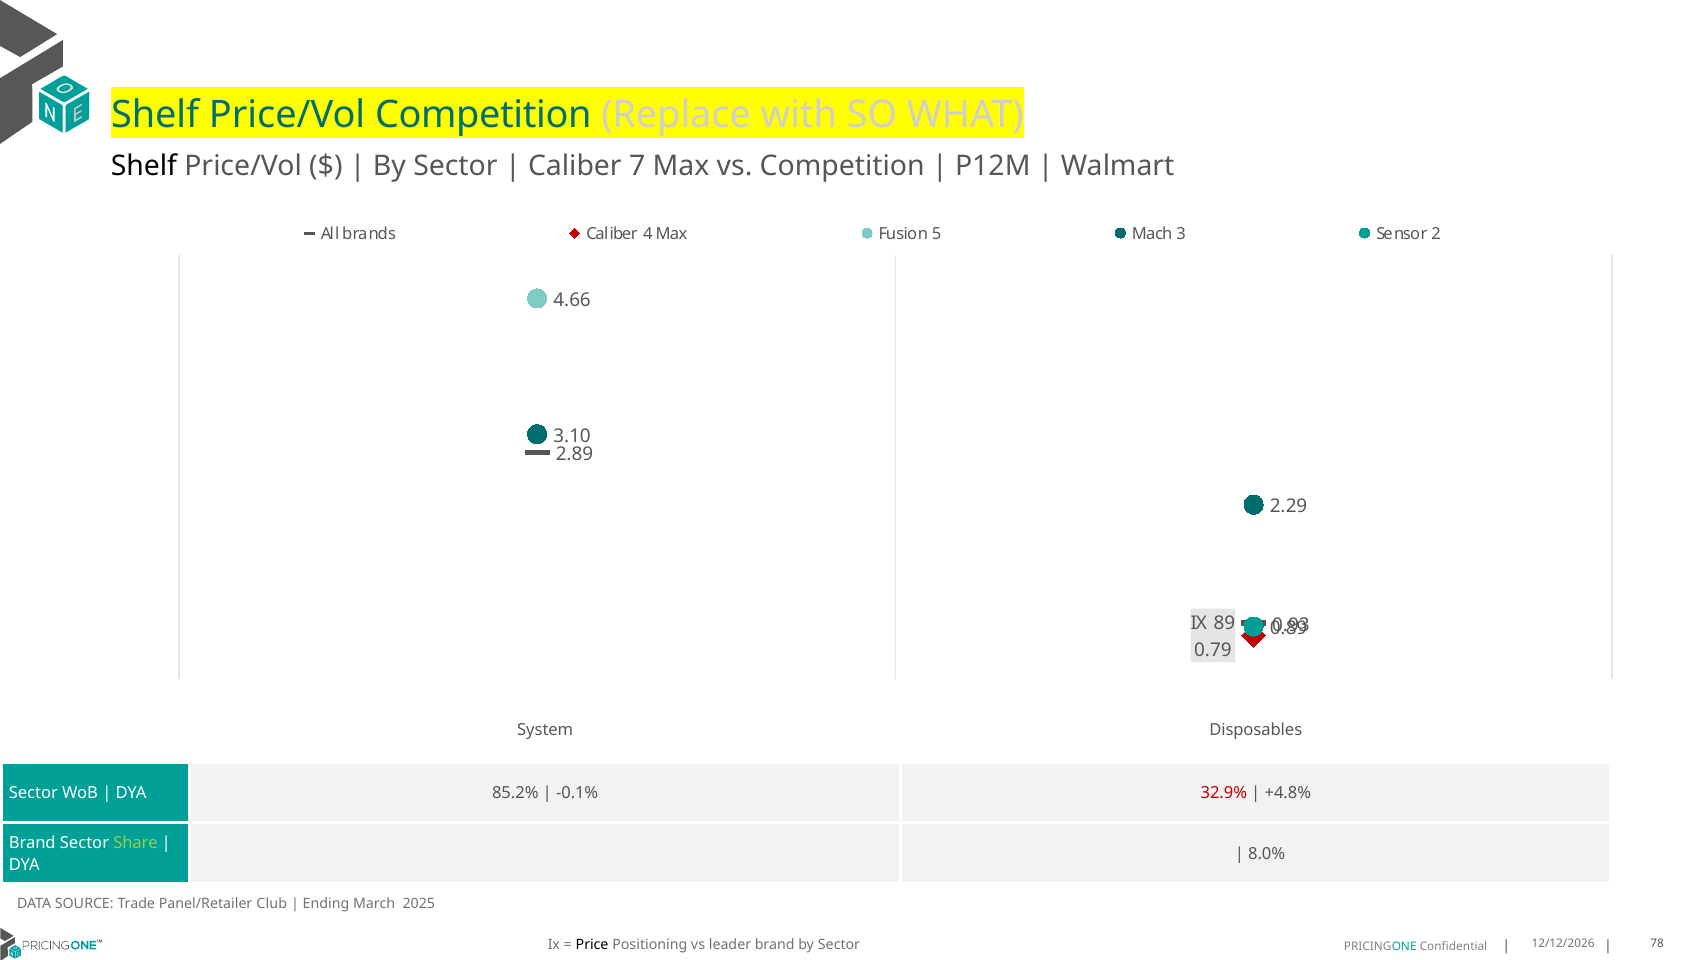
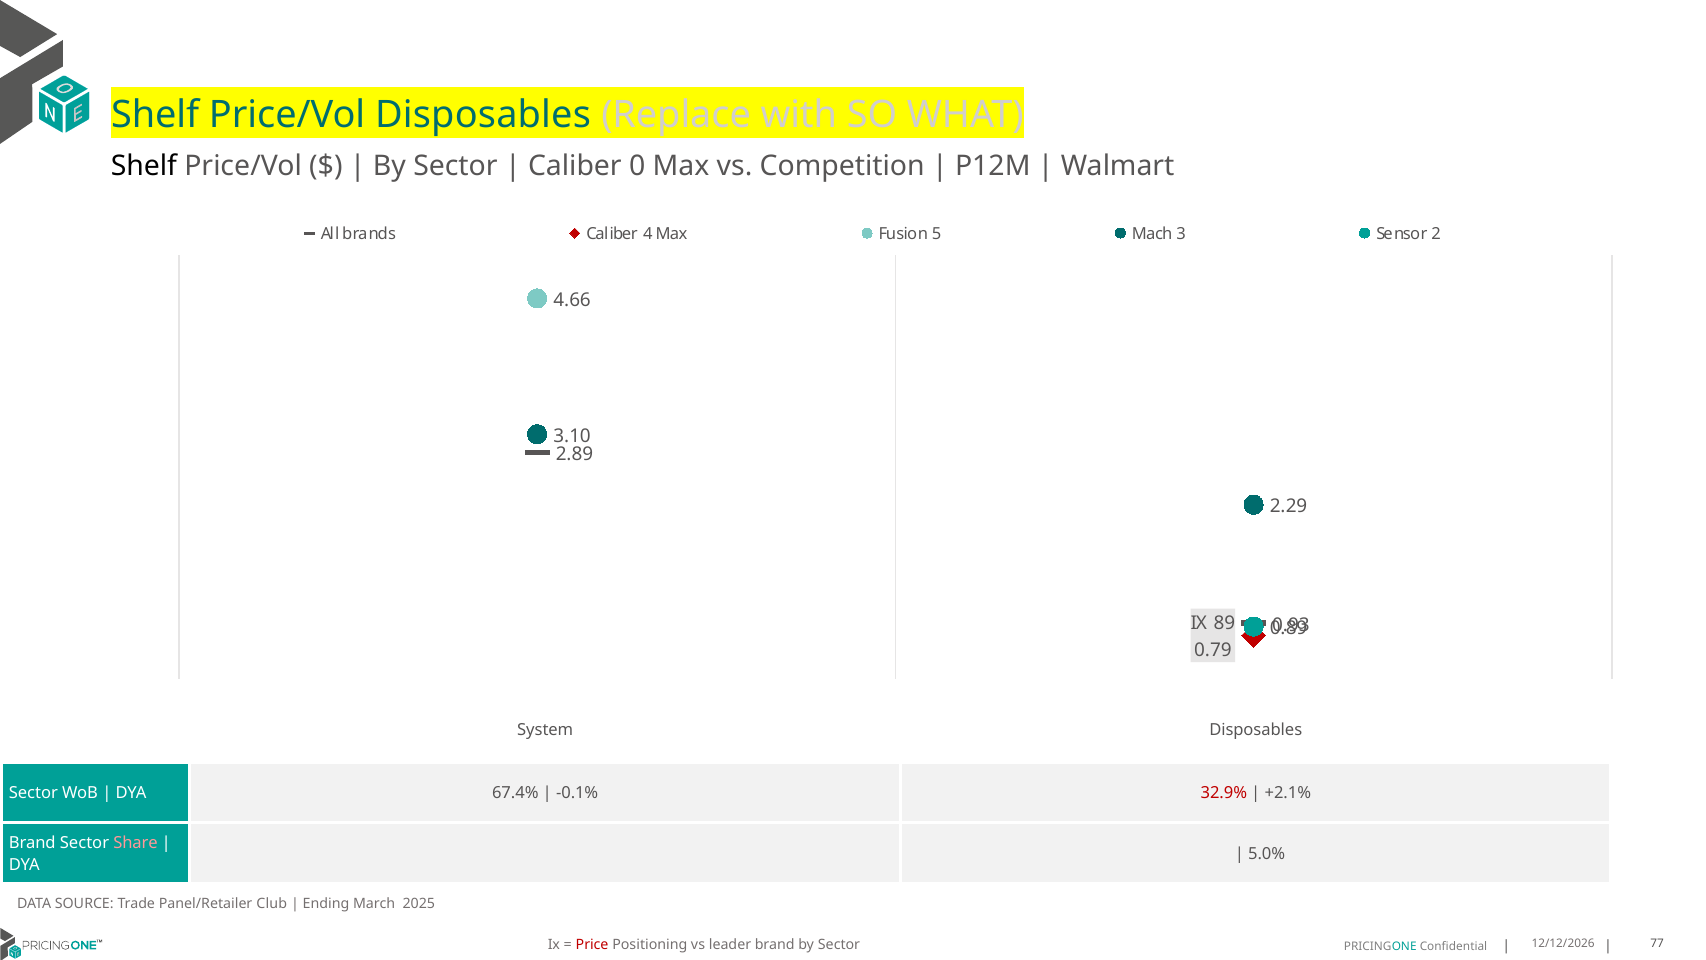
Price/Vol Competition: Competition -> Disposables (483, 115)
7: 7 -> 0 (637, 166)
85.2%: 85.2% -> 67.4% (515, 793)
+4.8%: +4.8% -> +2.1% (1288, 793)
Share colour: light green -> pink (136, 842)
8.0%: 8.0% -> 5.0% (1267, 854)
Price colour: black -> red (592, 945)
78: 78 -> 77 (1657, 944)
